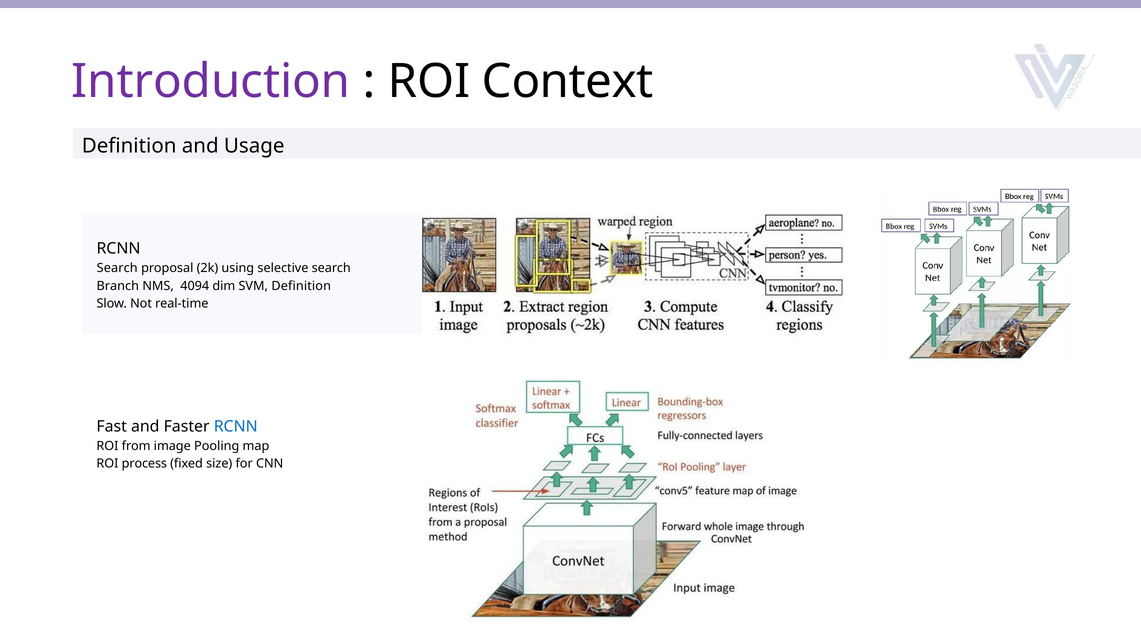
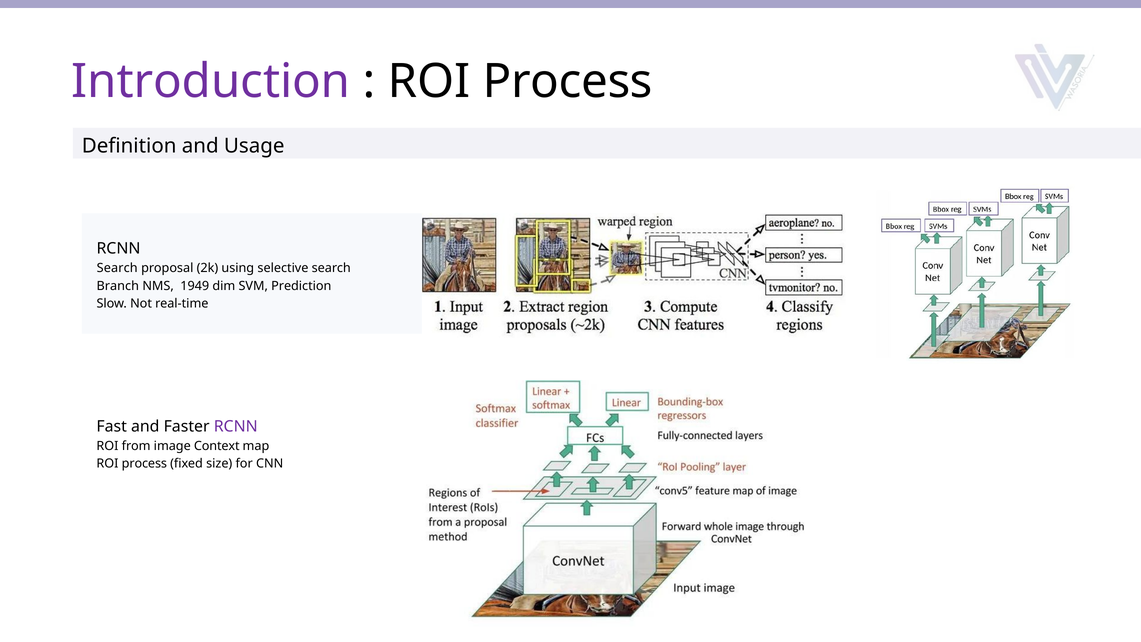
Context: Context -> Process (568, 81)
4094: 4094 -> 1949 (195, 286)
SVM Definition: Definition -> Prediction (301, 286)
RCNN colour: blue -> purple (236, 426)
Pooling: Pooling -> Context (217, 446)
